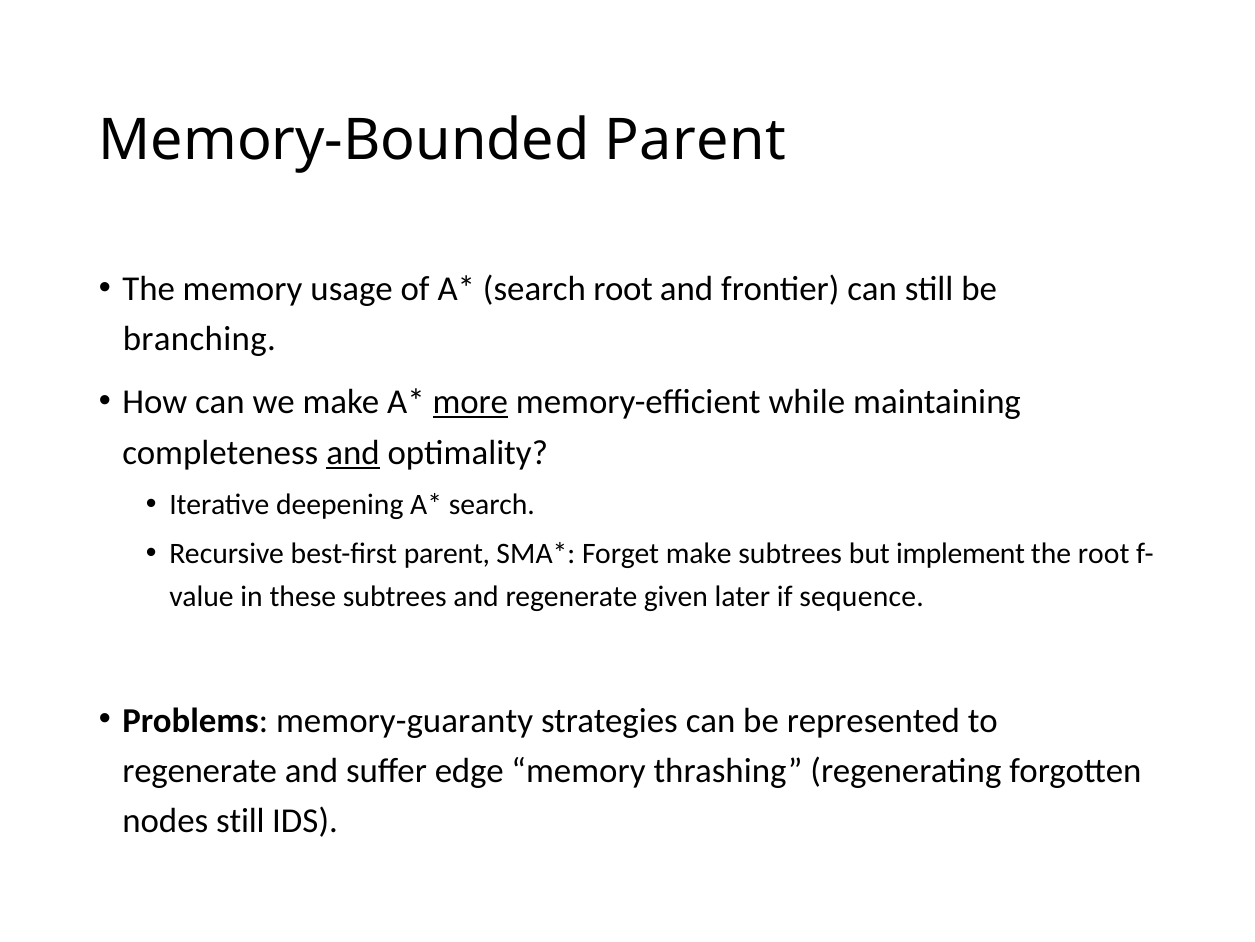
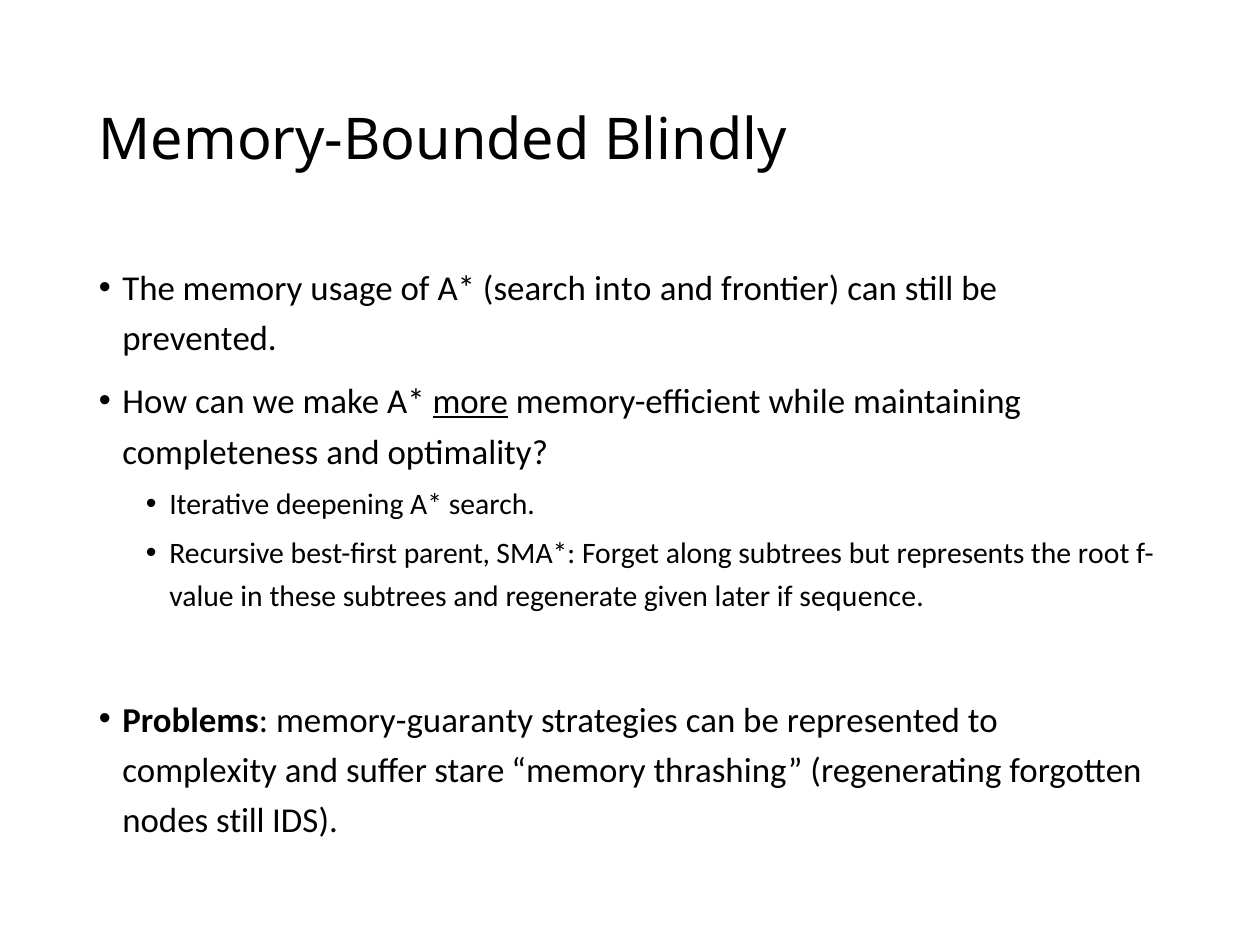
Memory-Bounded Parent: Parent -> Blindly (696, 141)
search root: root -> into (623, 289)
branching: branching -> prevented (200, 339)
and underline: present -> none (353, 452)
Forget make: make -> along (699, 553)
implement: implement -> represents (961, 553)
regenerate: regenerate -> complexity (200, 770)
edge: edge -> stare (469, 770)
